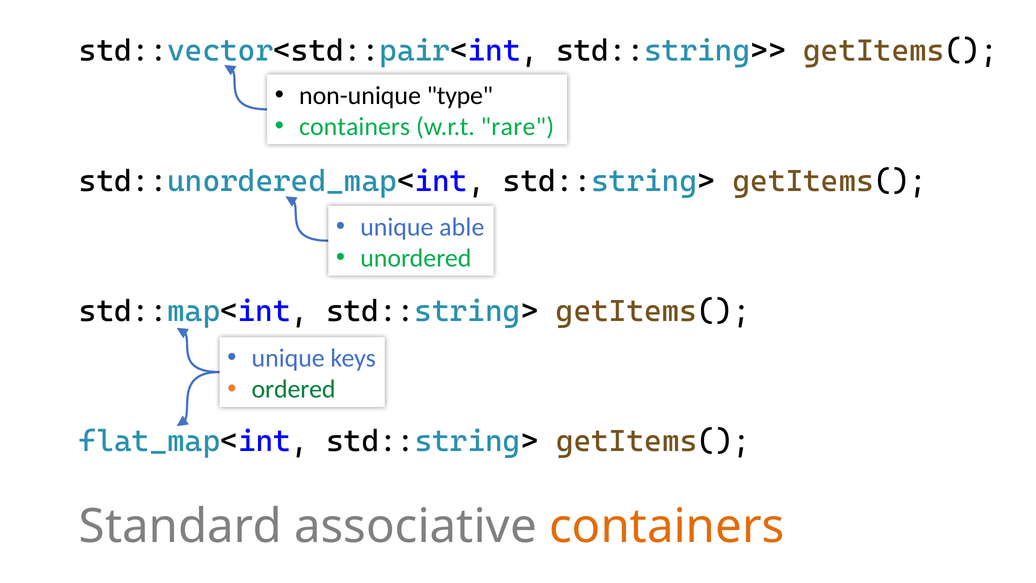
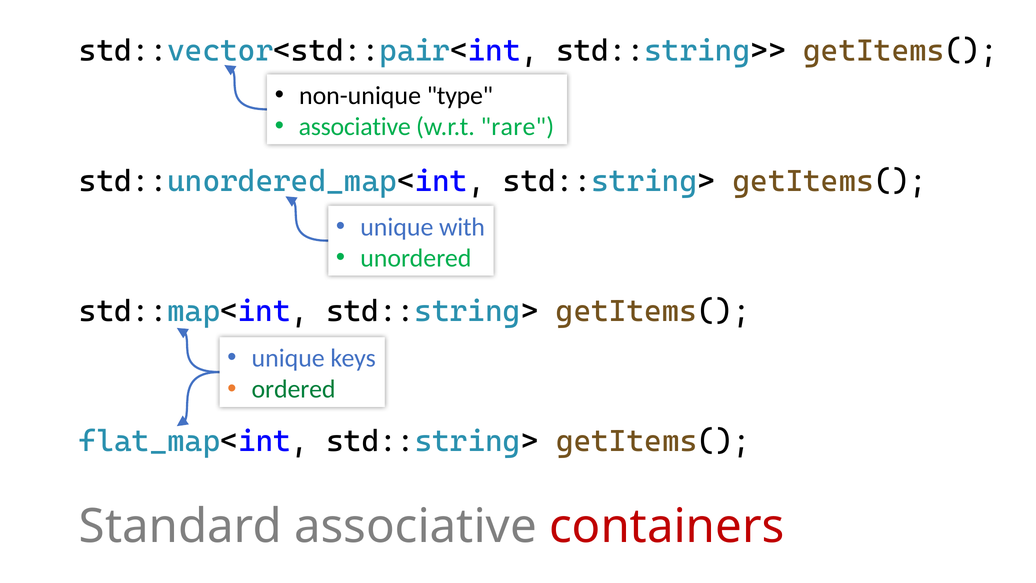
containers: containers -> associative (355, 127)
able: able -> with (462, 227)
containers colour: orange -> red (667, 526)
